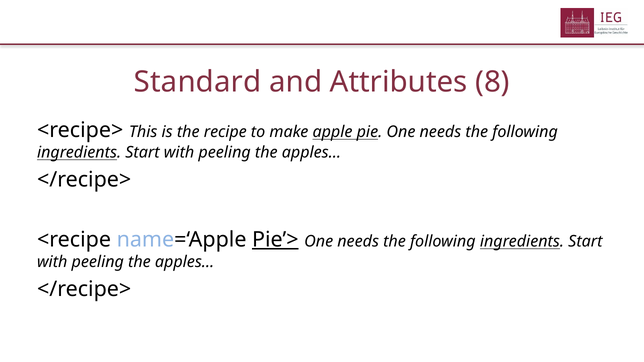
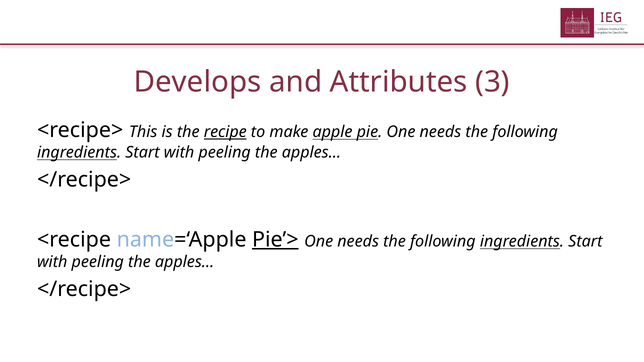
Standard: Standard -> Develops (198, 82)
8: 8 -> 3 (493, 82)
recipe underline: none -> present (225, 132)
